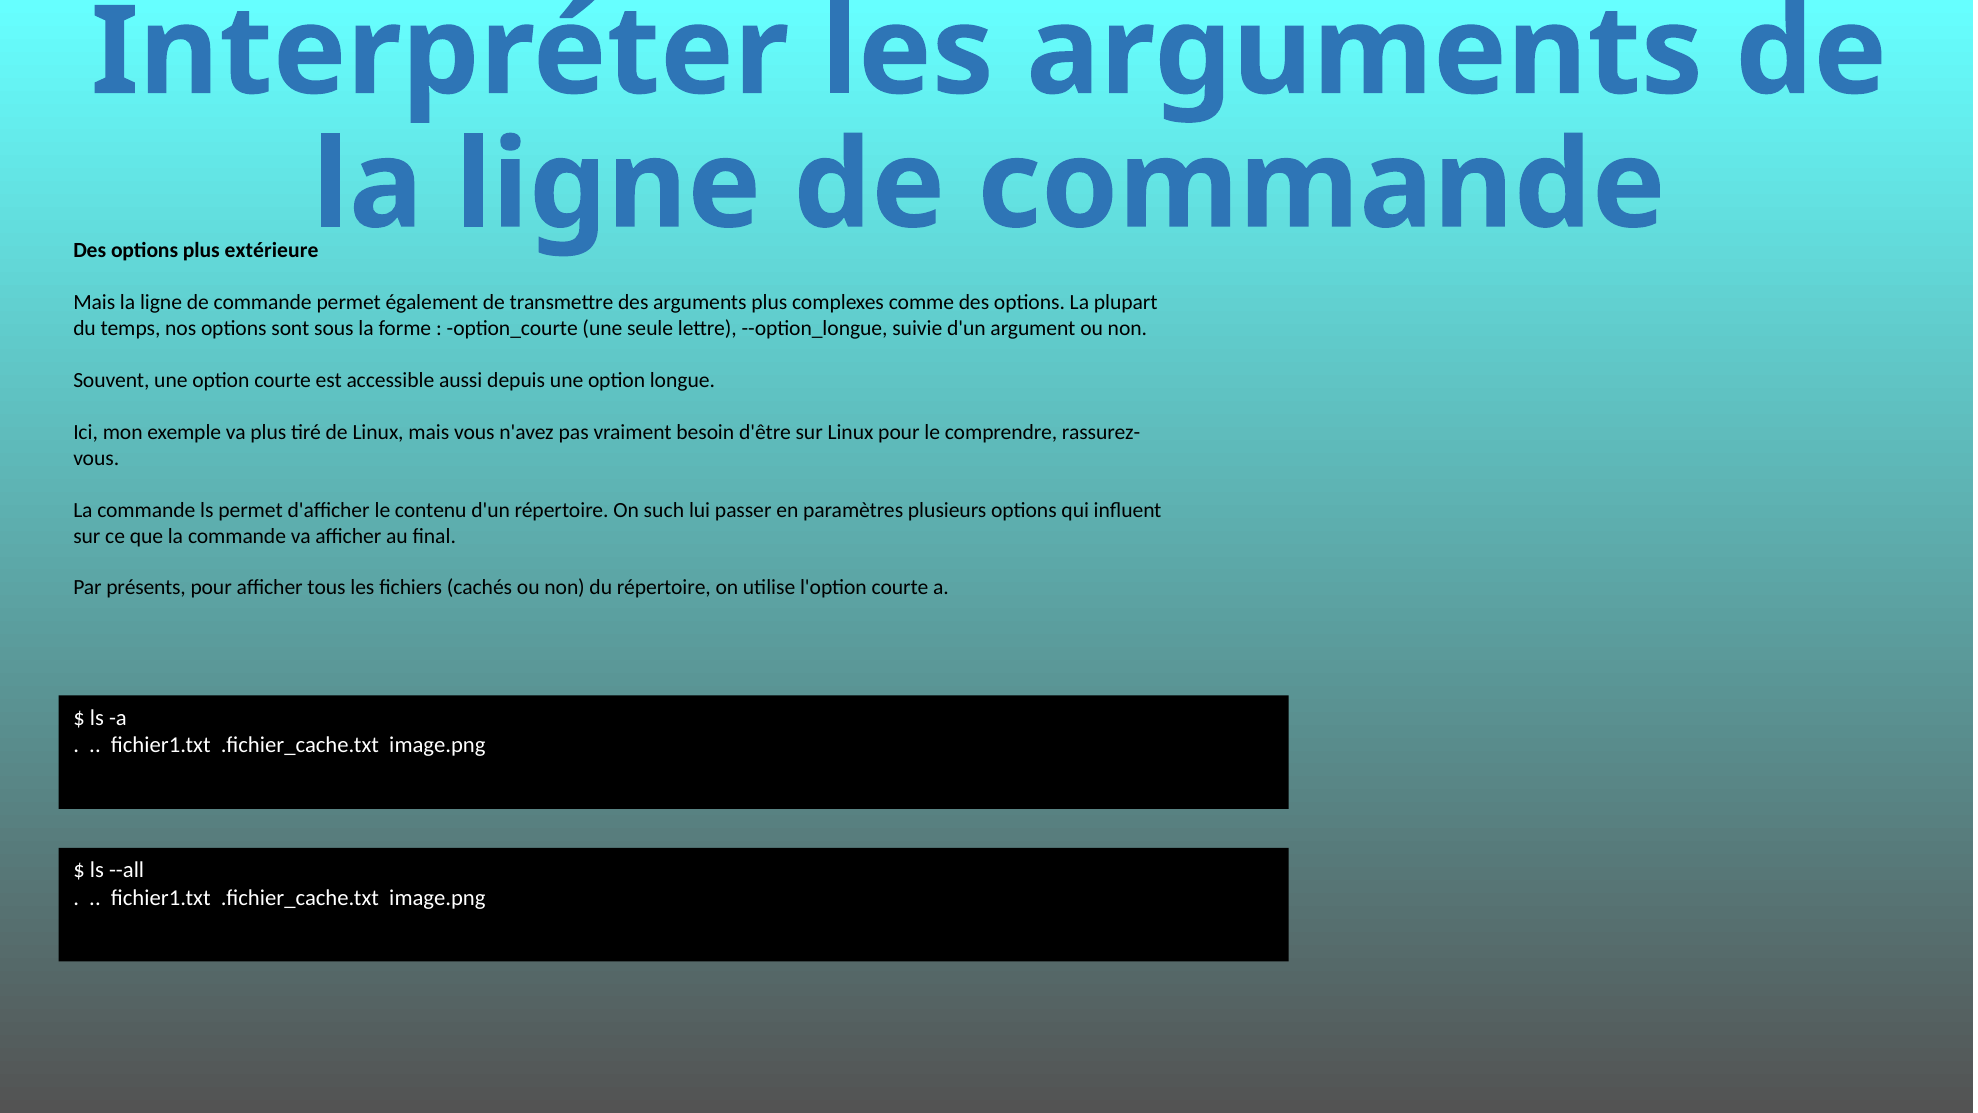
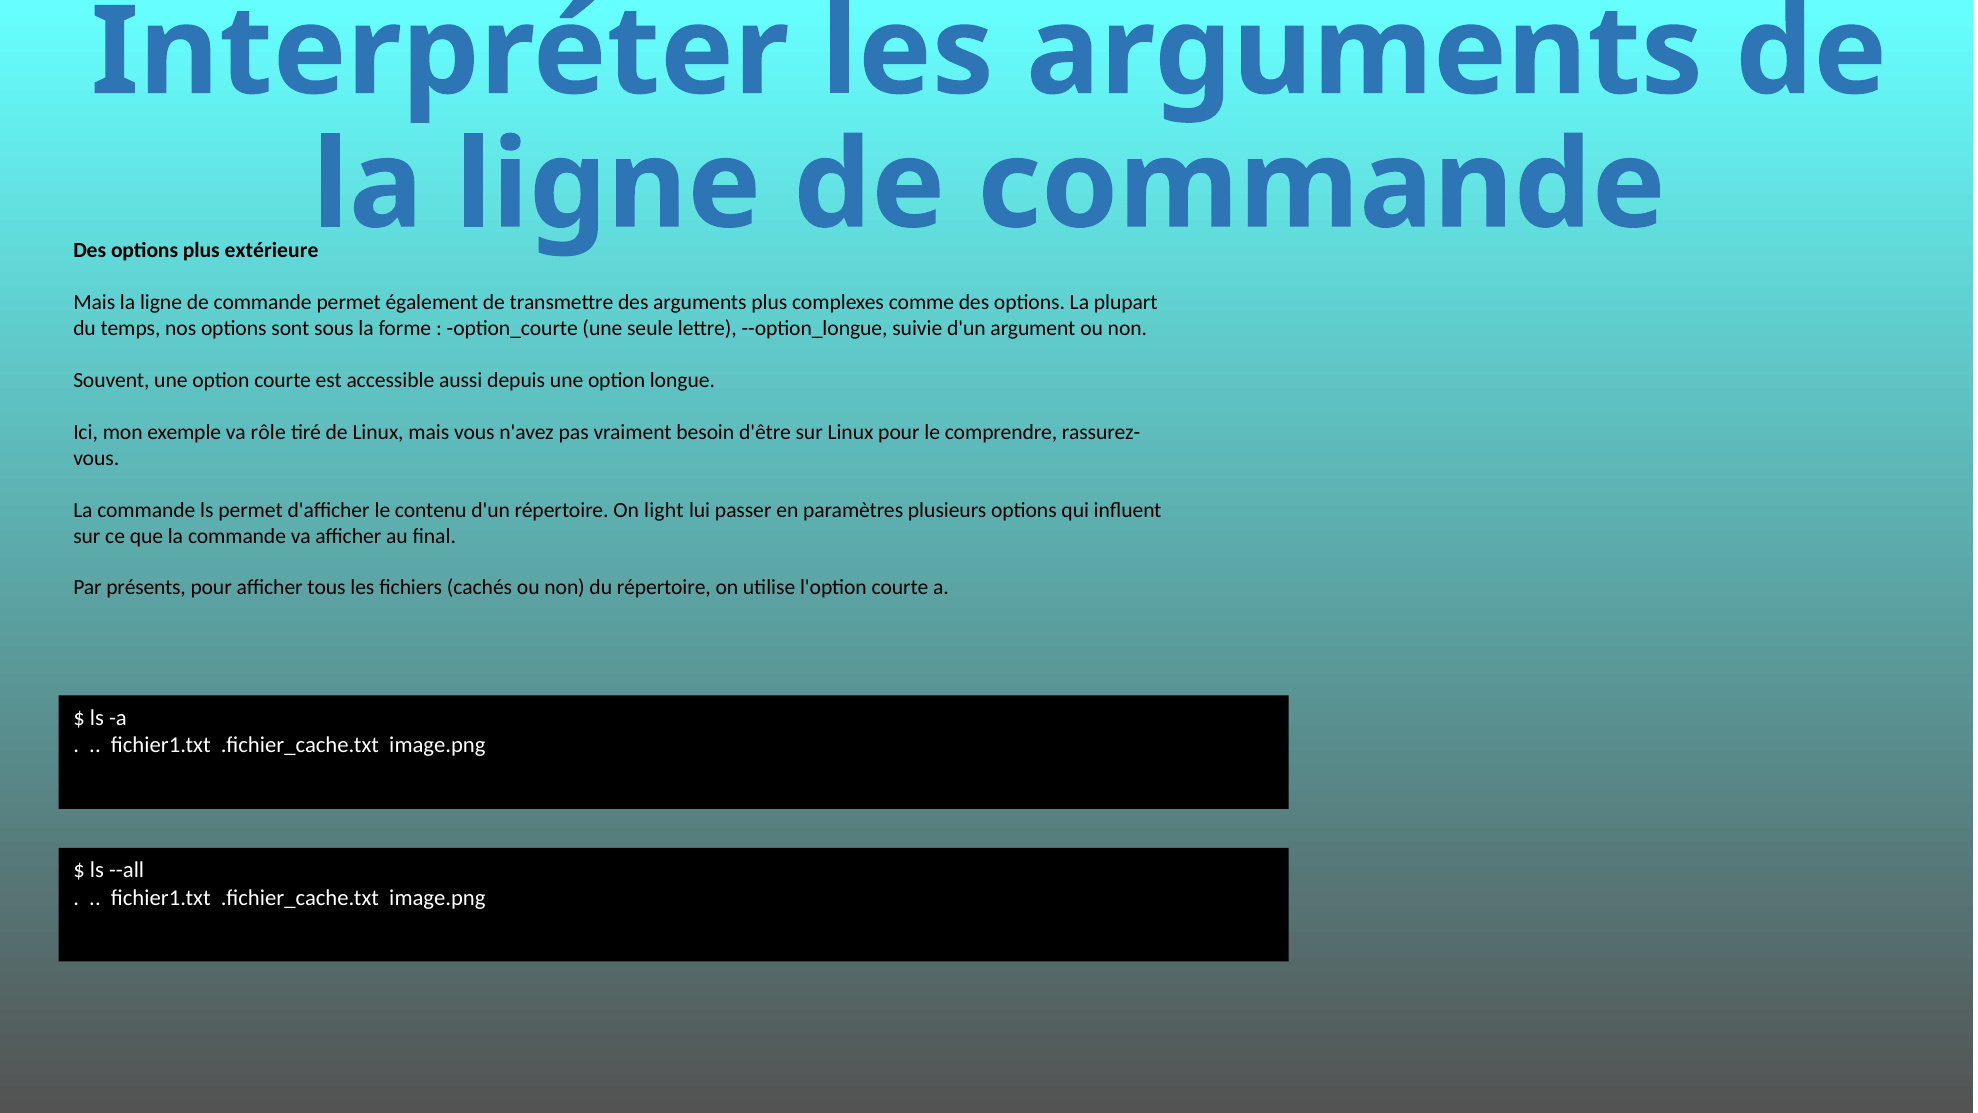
va plus: plus -> rôle (268, 432)
such: such -> light (664, 510)
